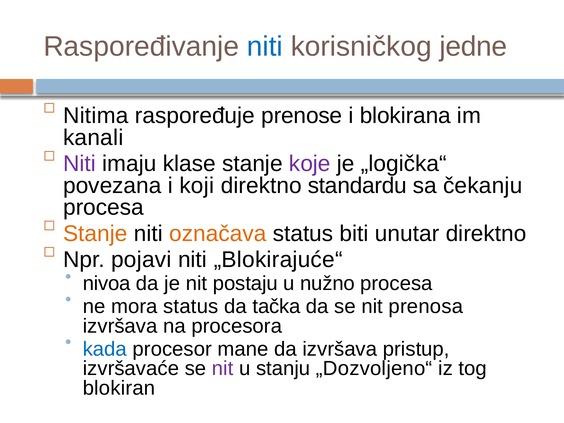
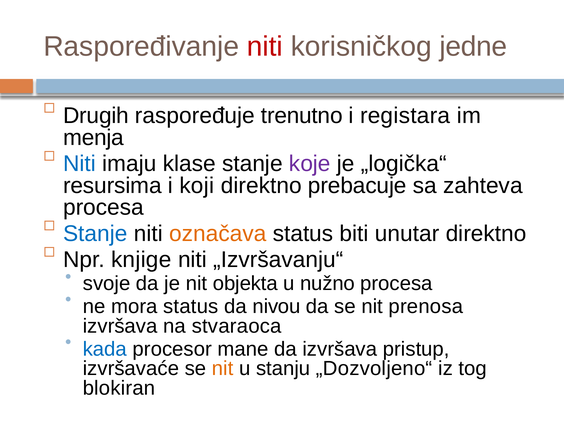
niti colour: blue -> red (265, 47)
Nitima: Nitima -> Drugih (96, 116)
prenose: prenose -> trenutno (302, 116)
blokirana: blokirana -> registara (405, 116)
kanali: kanali -> menja (93, 138)
Niti colour: purple -> blue (79, 164)
povezana: povezana -> resursima (112, 186)
standardu: standardu -> prebacuje (357, 186)
čekanju: čekanju -> zahteva (483, 186)
Stanje colour: orange -> blue (95, 234)
pojavi: pojavi -> knjige (141, 260)
„Blokirajuće“: „Blokirajuće“ -> „Izvršavanju“ (278, 260)
nivoa: nivoa -> svoje (107, 283)
postaju: postaju -> objekta (245, 283)
tačka: tačka -> nivou (277, 306)
procesora: procesora -> stvaraoca (237, 326)
nit colour: purple -> orange (223, 369)
